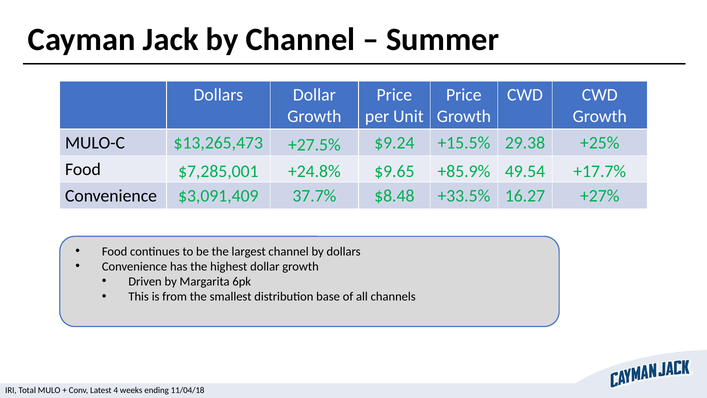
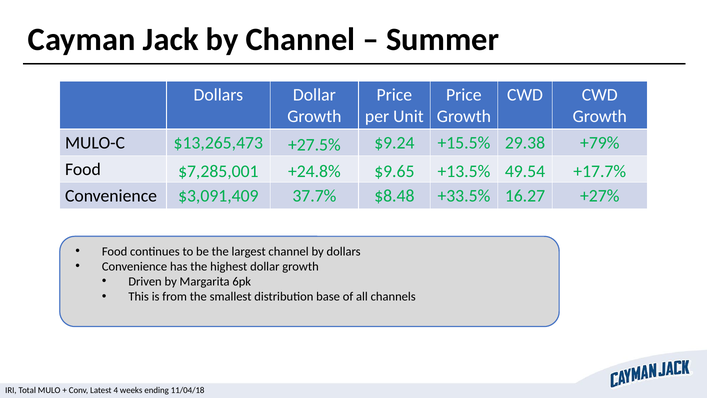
+25%: +25% -> +79% (600, 143)
+85.9%: +85.9% -> +13.5% (464, 171)
